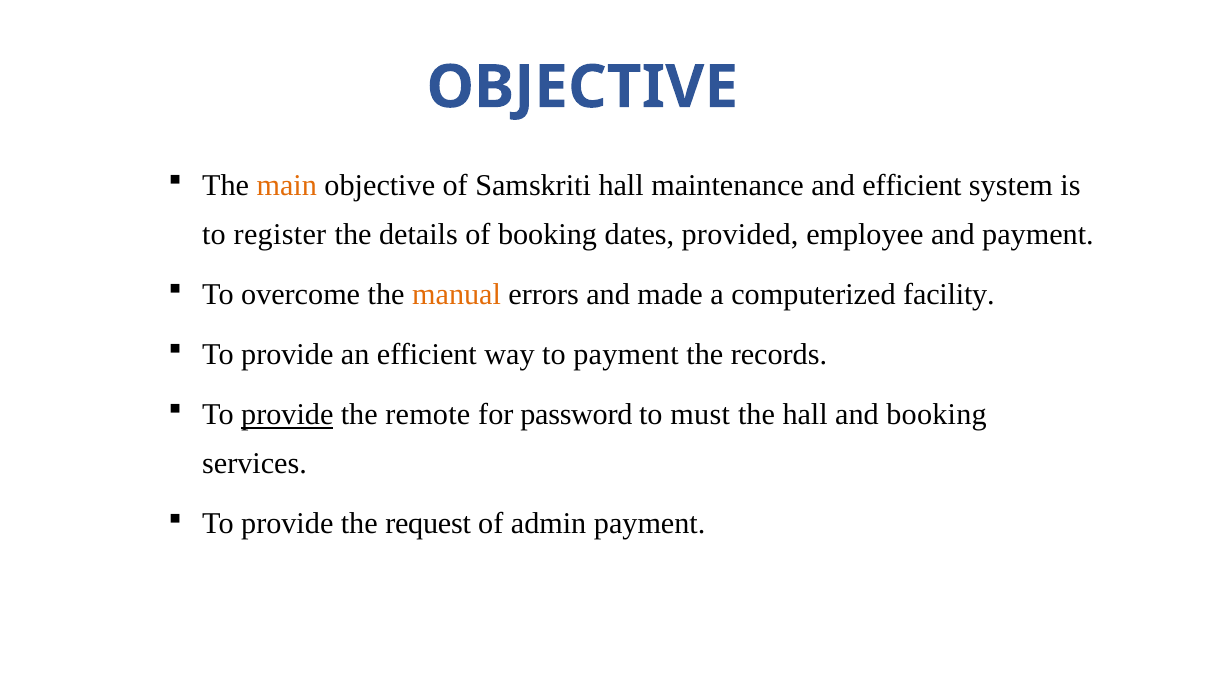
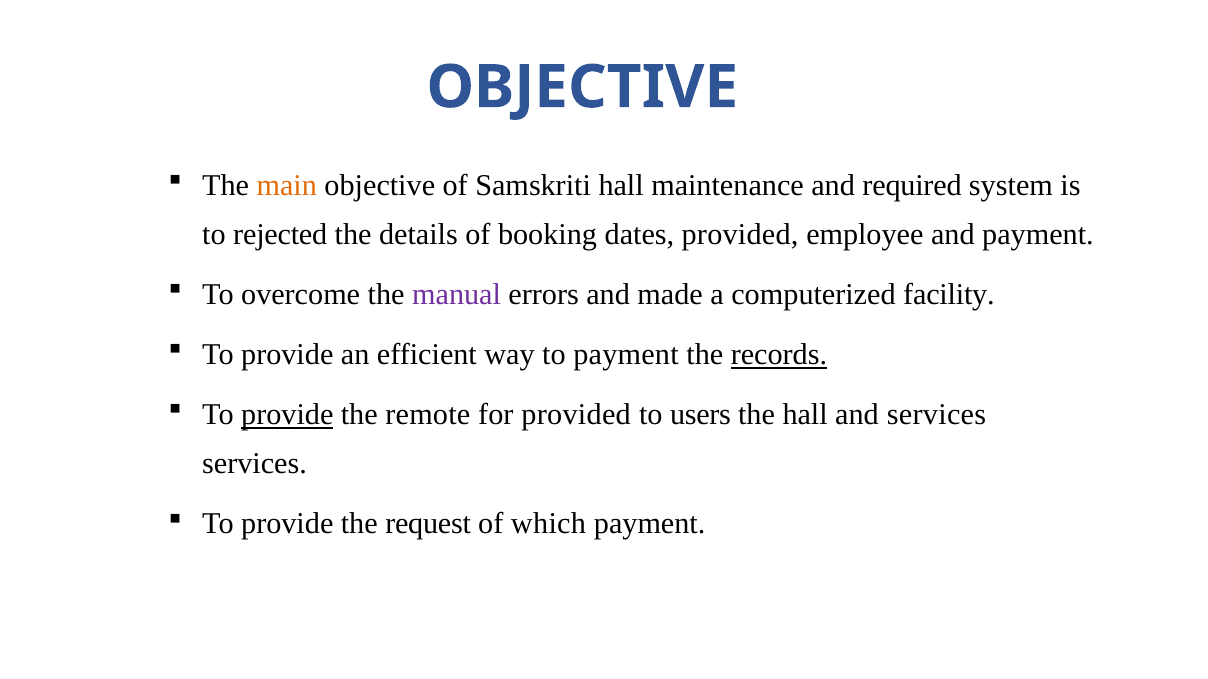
and efficient: efficient -> required (912, 186)
register: register -> rejected (280, 235)
manual colour: orange -> purple (457, 295)
records underline: none -> present (779, 355)
for password: password -> provided (576, 415)
must: must -> users (700, 415)
and booking: booking -> services (937, 415)
admin: admin -> which (548, 524)
